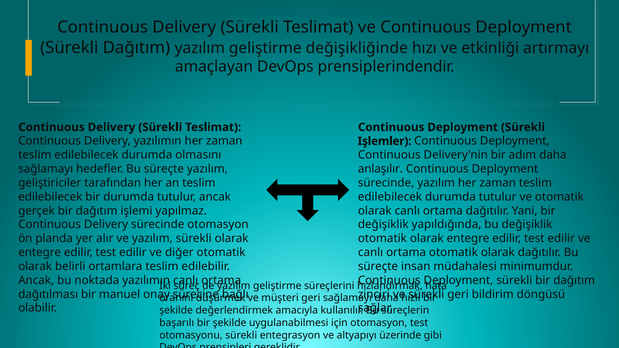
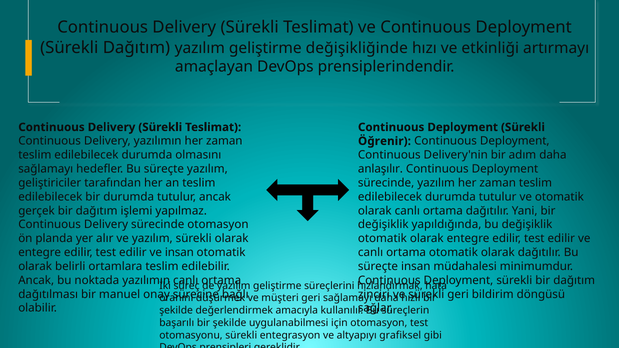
Işlemler: Işlemler -> Öğrenir (384, 141)
ve diğer: diğer -> insan (179, 253)
üzerinde: üzerinde -> grafiksel (400, 335)
